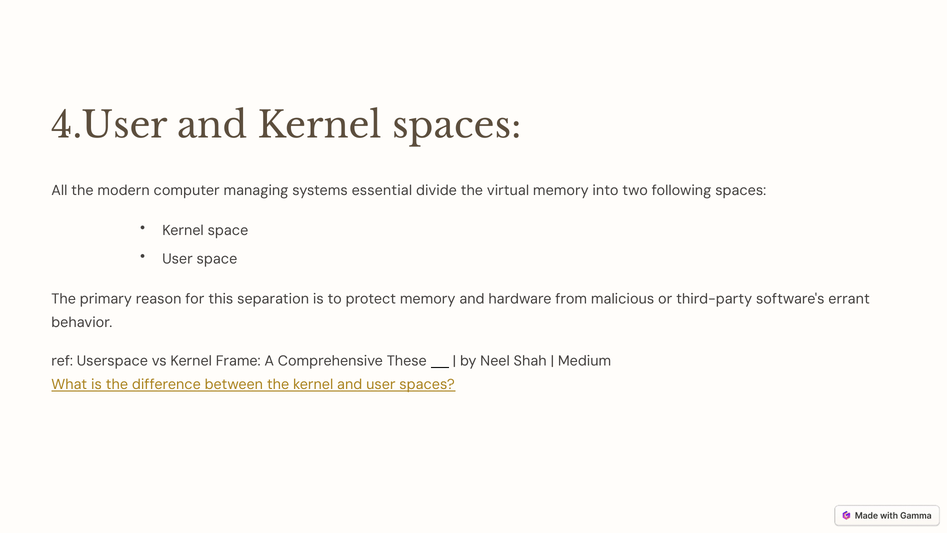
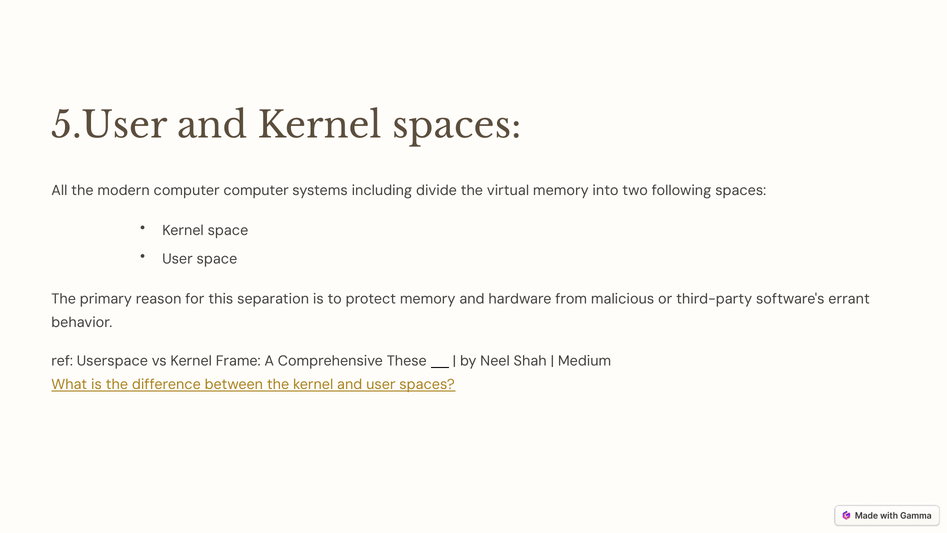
4.User: 4.User -> 5.User (110, 125)
computer managing: managing -> computer (256, 190)
essential: essential -> including (382, 190)
